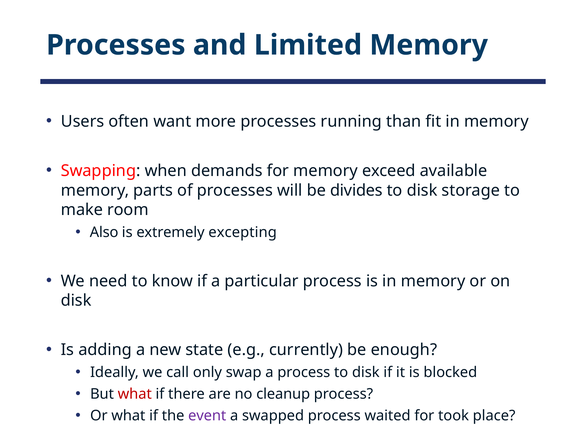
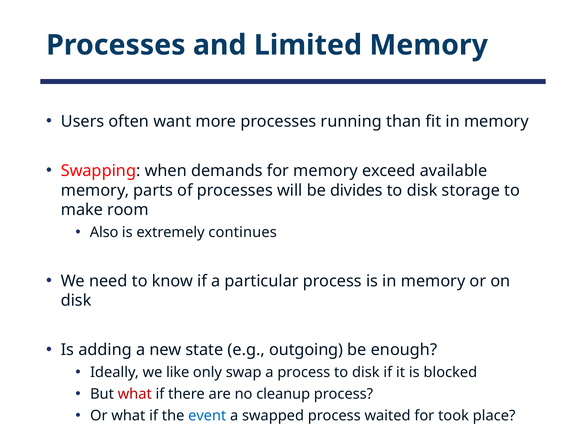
excepting: excepting -> continues (243, 232)
currently: currently -> outgoing (306, 350)
call: call -> like (178, 372)
event colour: purple -> blue (207, 415)
